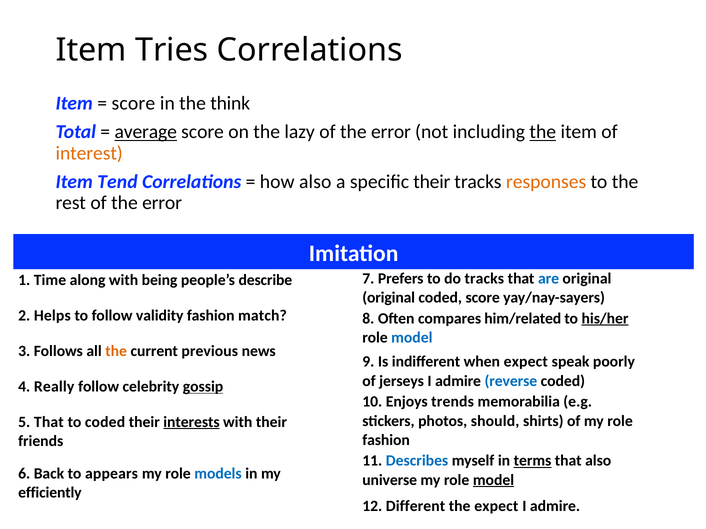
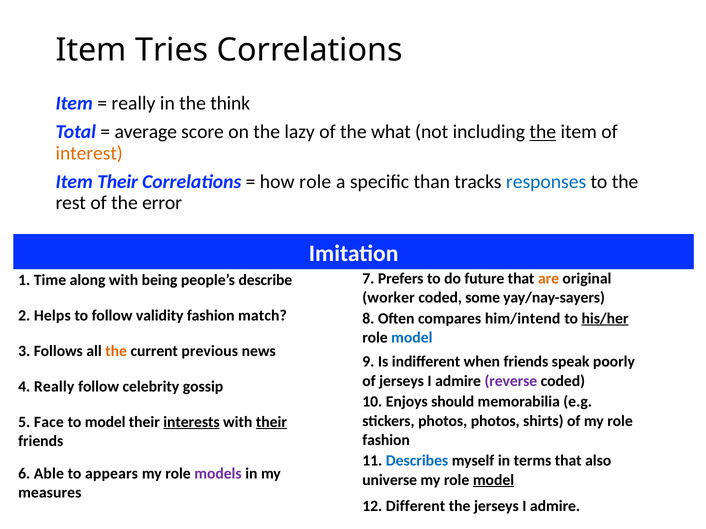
score: score -> really (133, 103)
average underline: present -> none (146, 132)
error: error -> what (391, 132)
Item Tend: Tend -> Their (118, 182)
how also: also -> role (315, 182)
specific their: their -> than (432, 182)
responses colour: orange -> blue (546, 182)
do tracks: tracks -> future (484, 279)
are colour: blue -> orange (549, 279)
original: original -> worker (389, 298)
coded score: score -> some (483, 298)
him/related: him/related -> him/intend (523, 319)
when expect: expect -> friends (526, 362)
reverse colour: blue -> purple (511, 381)
gossip underline: present -> none (203, 387)
trends: trends -> should (453, 402)
photos should: should -> photos (495, 421)
5 That: That -> Face (49, 422)
to coded: coded -> model (105, 422)
their underline: none -> present (271, 422)
terms underline: present -> none (533, 461)
Back: Back -> Able (49, 474)
models colour: blue -> purple (218, 474)
efficiently: efficiently -> measures (50, 493)
the expect: expect -> jerseys (496, 507)
